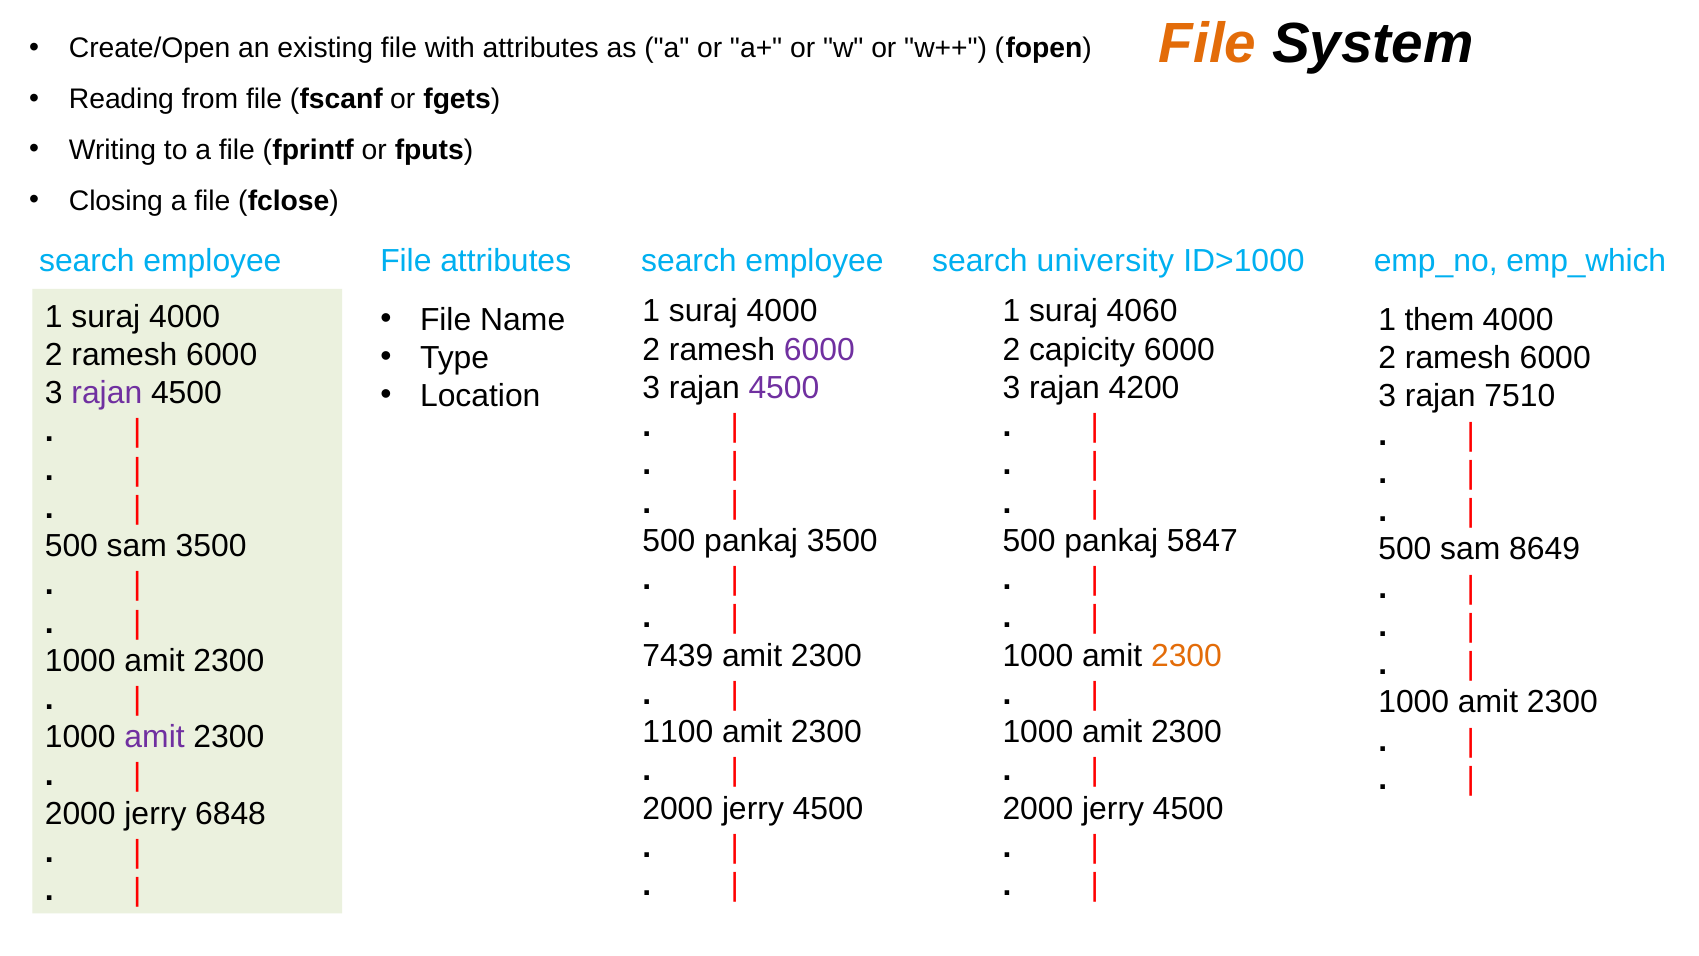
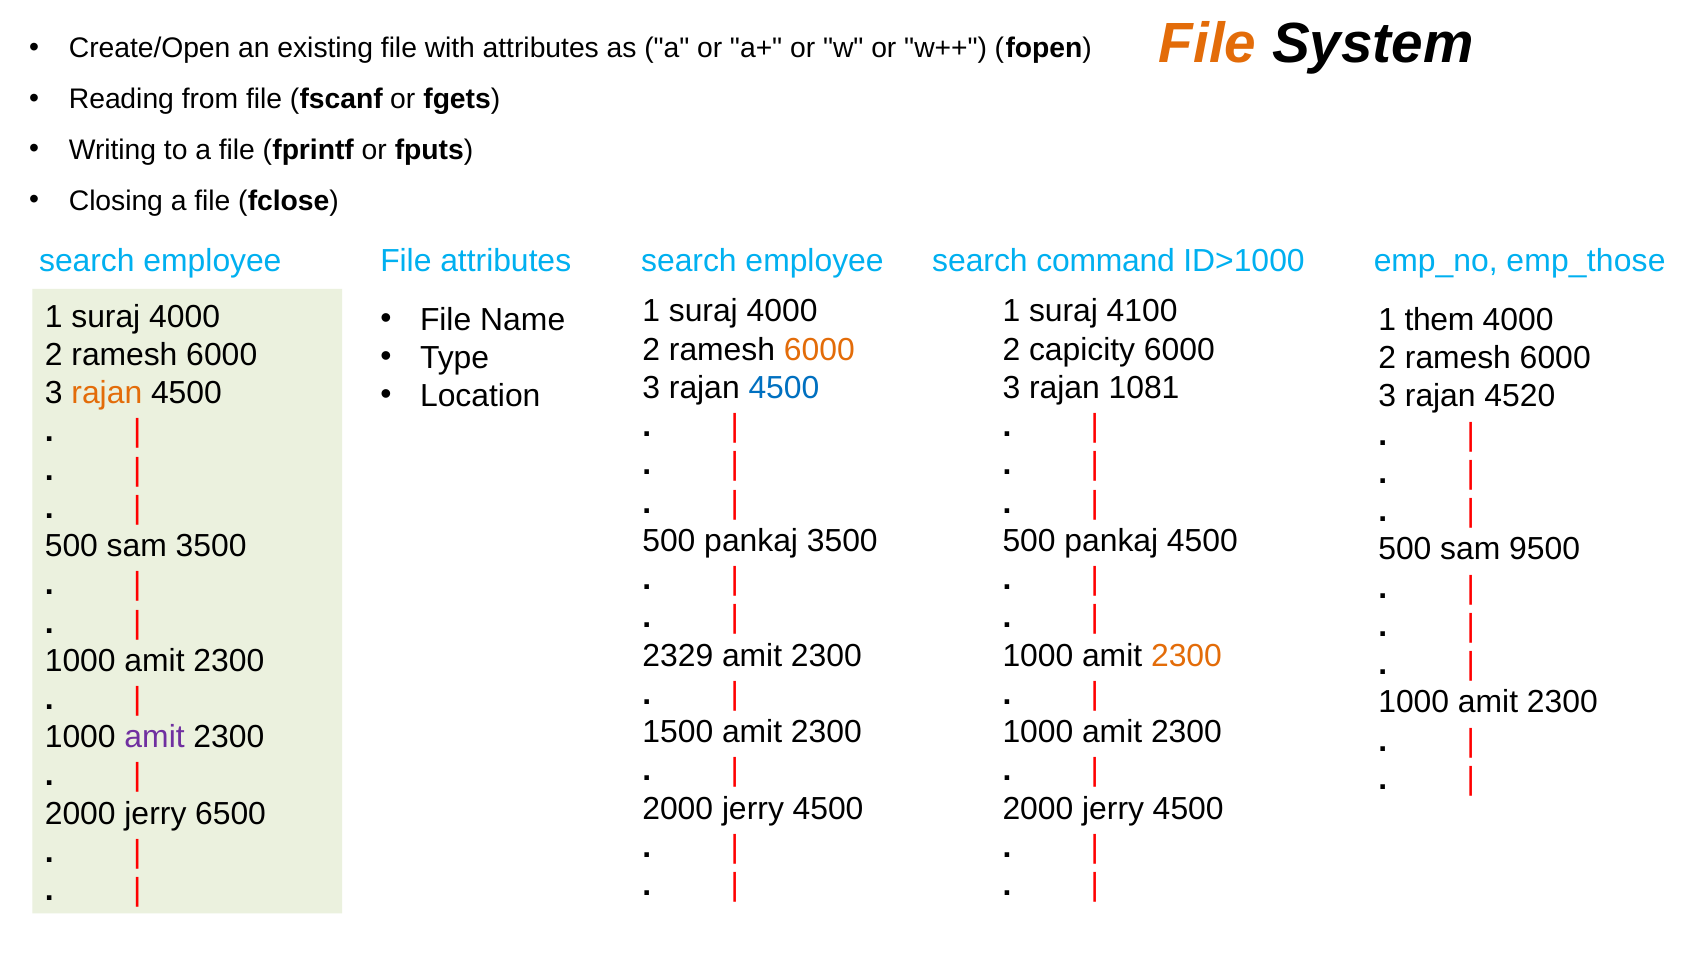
university: university -> command (1106, 261)
emp_which: emp_which -> emp_those (1586, 261)
4060: 4060 -> 4100 (1142, 311)
6000 colour: purple -> orange (819, 350)
4500 colour: purple -> blue (784, 388)
4200: 4200 -> 1081 (1144, 388)
rajan colour: purple -> orange (107, 393)
7510: 7510 -> 4520 (1520, 396)
pankaj 5847: 5847 -> 4500 (1202, 541)
8649: 8649 -> 9500 (1545, 549)
7439: 7439 -> 2329 (678, 655)
1100: 1100 -> 1500 (678, 732)
6848: 6848 -> 6500 (231, 814)
